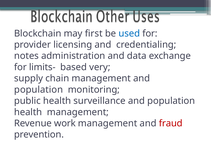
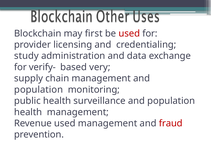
used colour: blue -> red (129, 33)
notes: notes -> study (26, 56)
limits-: limits- -> verify- (42, 67)
Revenue work: work -> used (65, 124)
